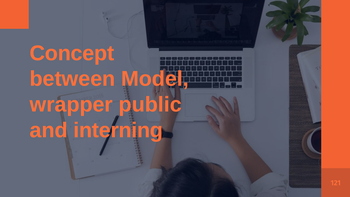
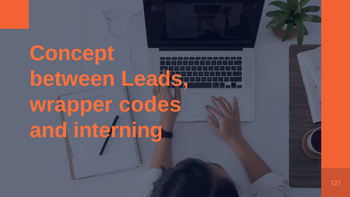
Model: Model -> Leads (155, 79)
public: public -> codes (150, 105)
